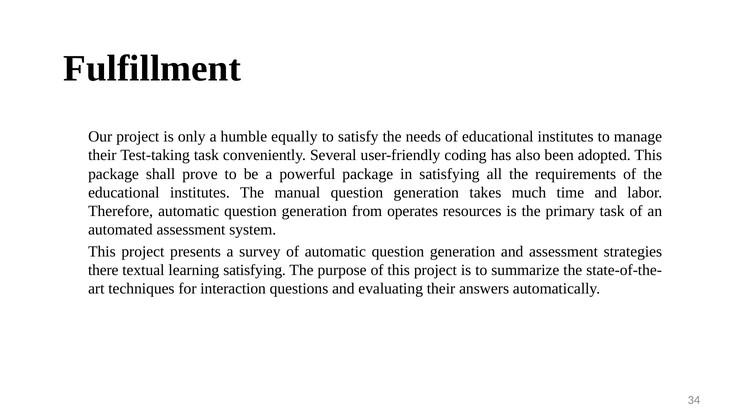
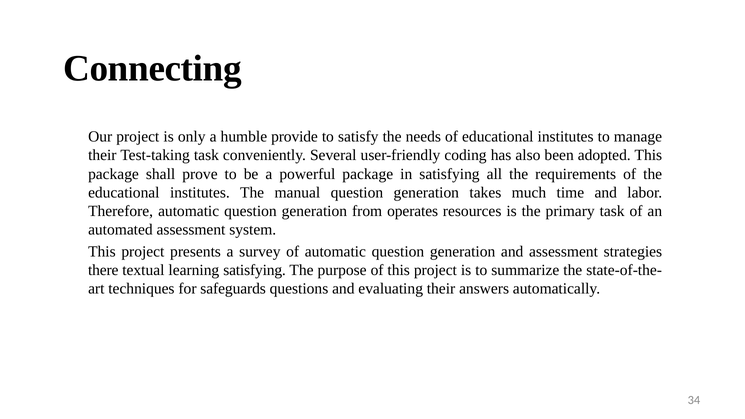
Fulfillment: Fulfillment -> Connecting (152, 69)
equally: equally -> provide (295, 137)
interaction: interaction -> safeguards (233, 289)
